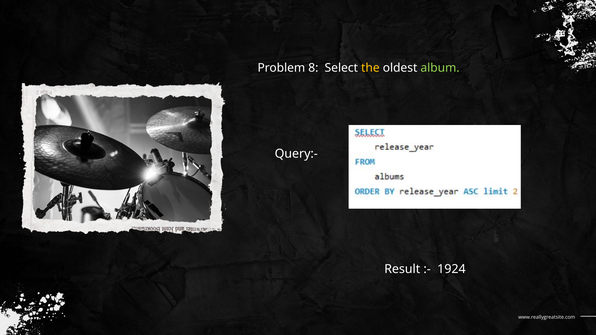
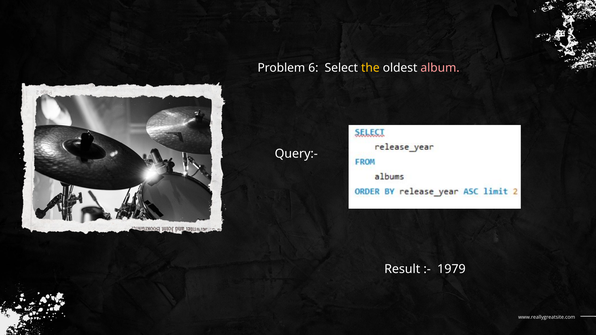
8: 8 -> 6 (313, 68)
album colour: light green -> pink (440, 68)
1924: 1924 -> 1979 (451, 269)
